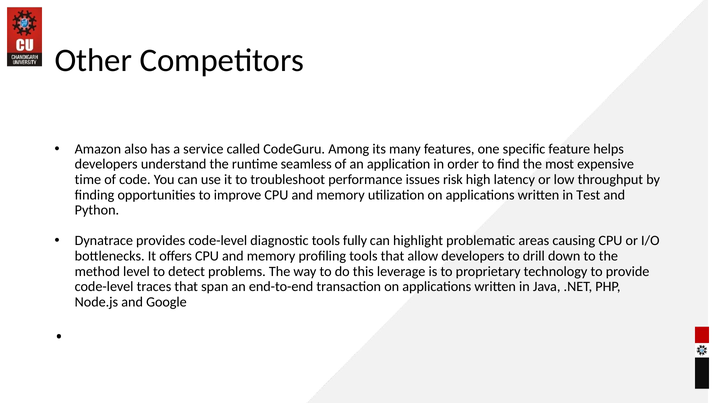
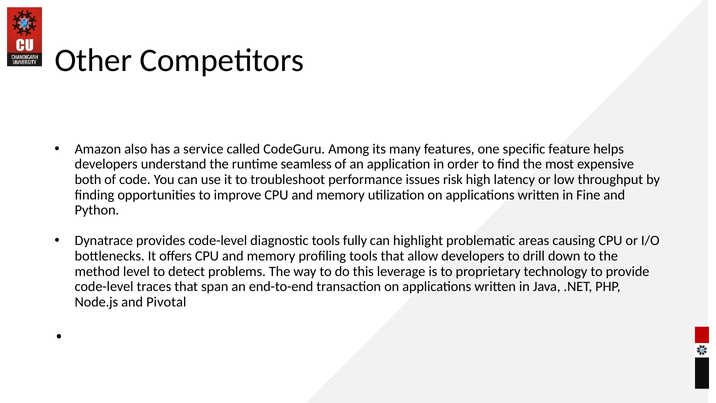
time: time -> both (88, 179)
Test: Test -> Fine (588, 195)
Google: Google -> Pivotal (166, 302)
